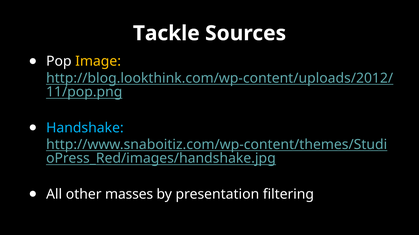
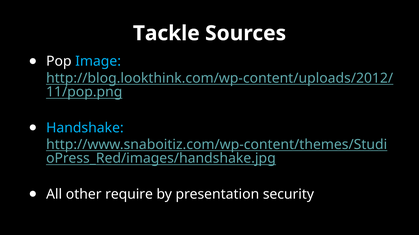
Image colour: yellow -> light blue (98, 62)
masses: masses -> require (129, 195)
filtering: filtering -> security (288, 195)
